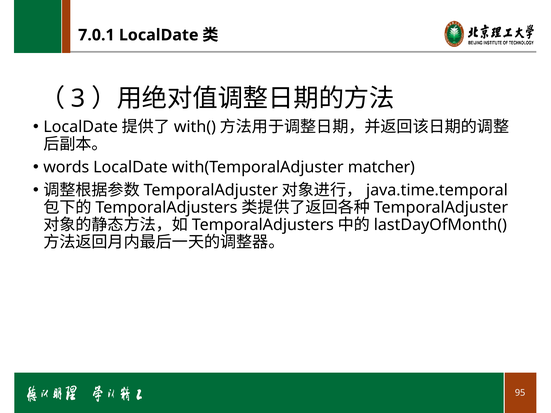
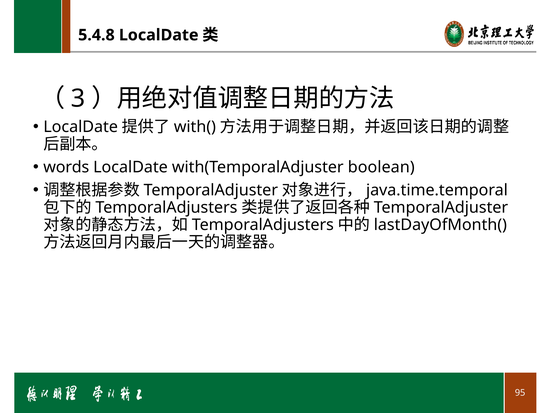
7.0.1: 7.0.1 -> 5.4.8 (96, 35)
matcher: matcher -> boolean (381, 167)
